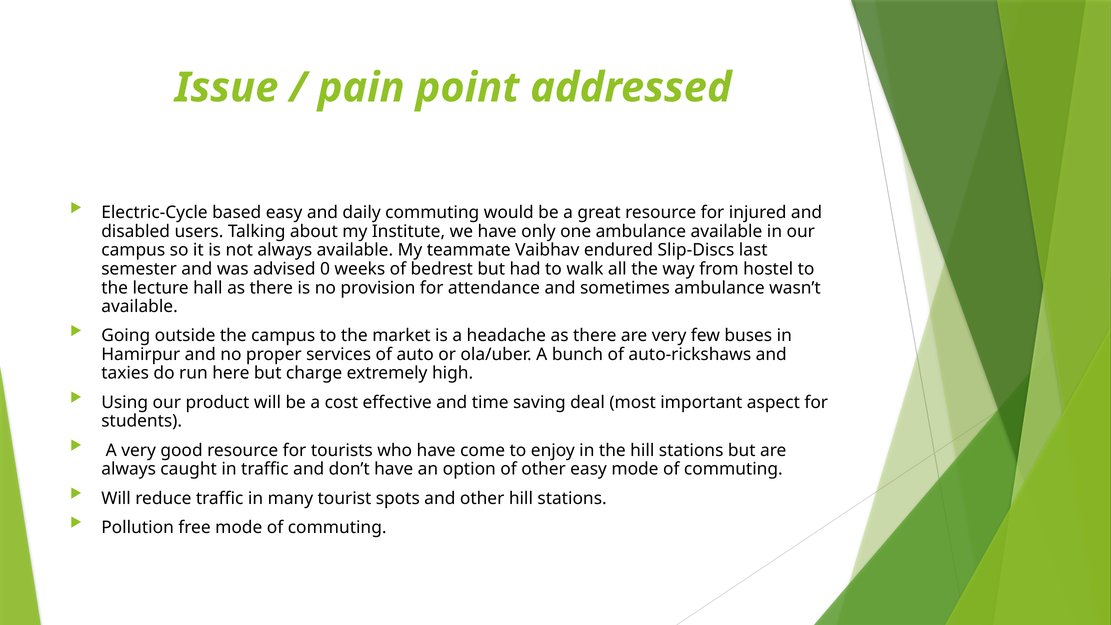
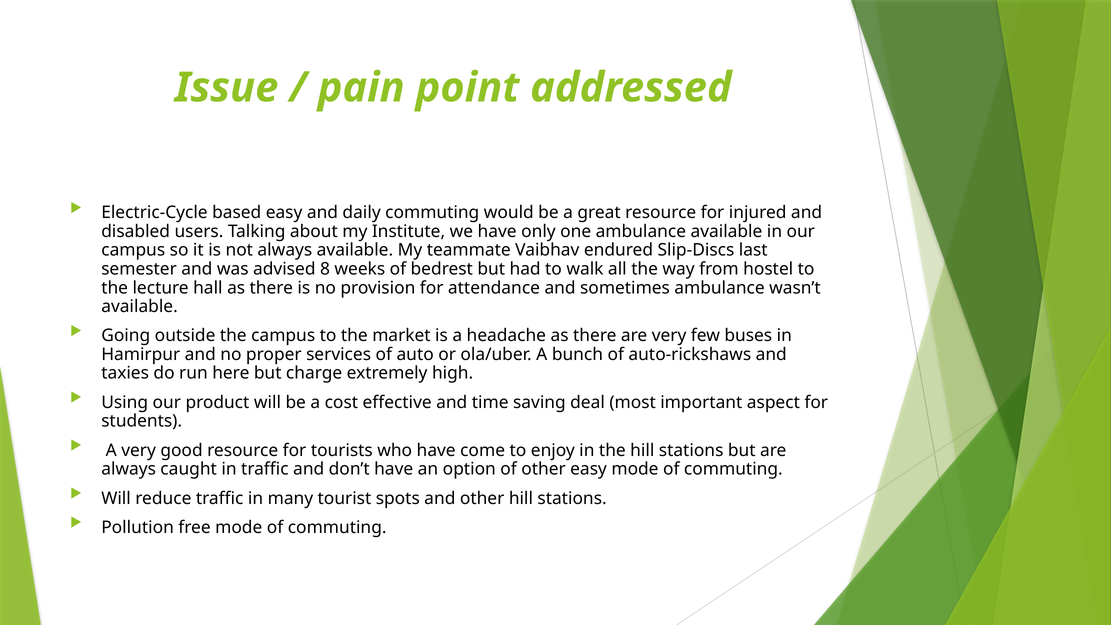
0: 0 -> 8 (325, 269)
